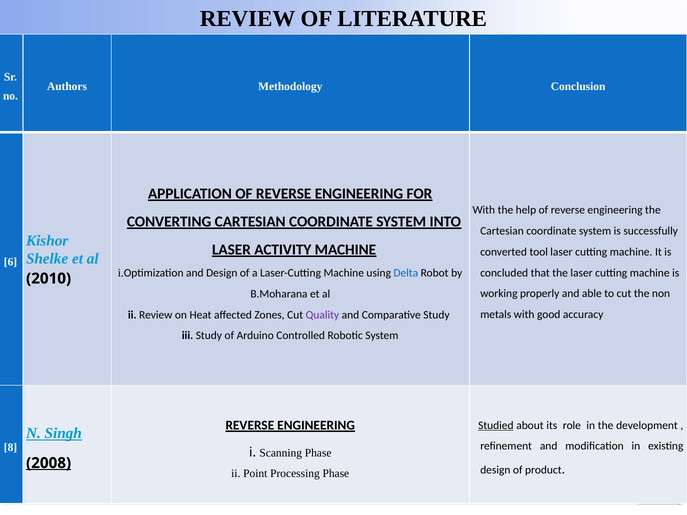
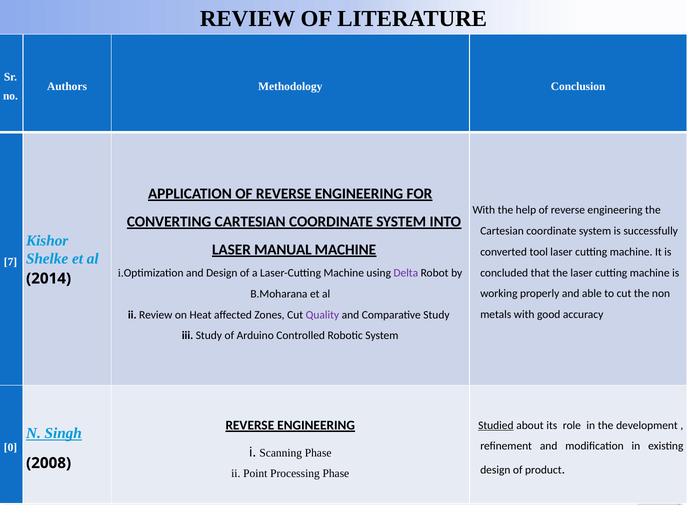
ACTIVITY: ACTIVITY -> MANUAL (283, 250)
6: 6 -> 7 (10, 262)
Delta colour: blue -> purple (406, 273)
2010: 2010 -> 2014 (49, 279)
8: 8 -> 0 (10, 448)
2008 underline: present -> none (49, 463)
